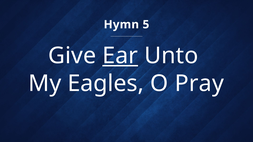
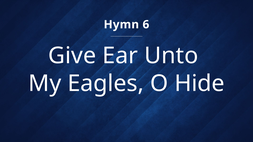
5: 5 -> 6 (146, 25)
Ear underline: present -> none (120, 56)
Pray: Pray -> Hide (199, 84)
